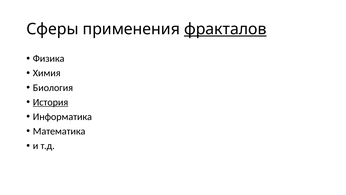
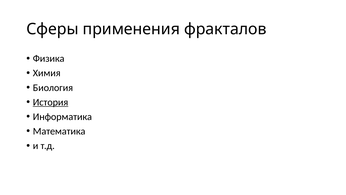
фракталов underline: present -> none (225, 29)
